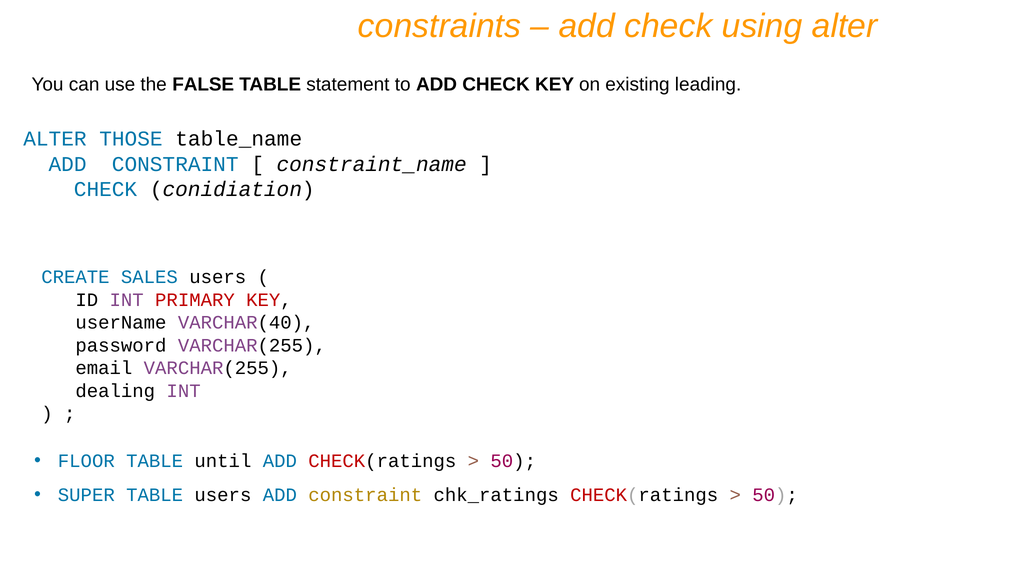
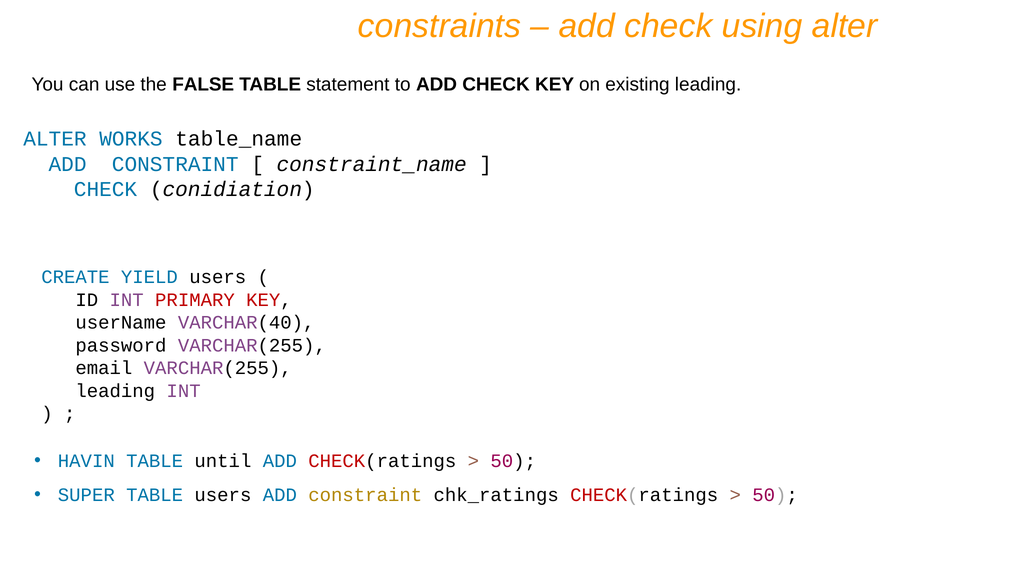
THOSE: THOSE -> WORKS (131, 139)
SALES: SALES -> YIELD (149, 277)
dealing: dealing -> leading (115, 391)
FLOOR: FLOOR -> HAVIN (86, 461)
